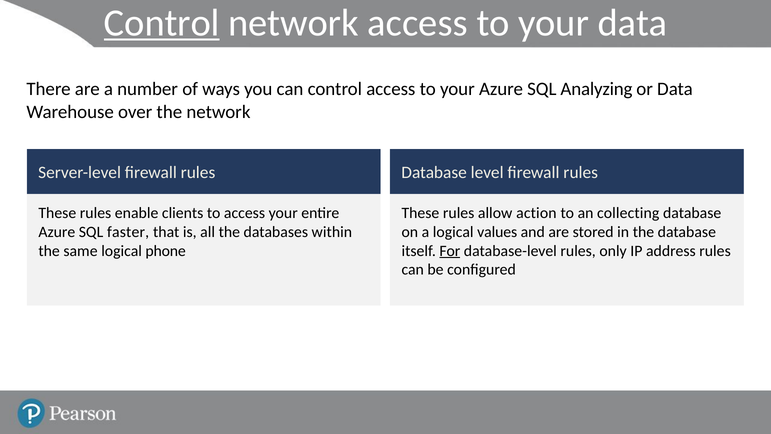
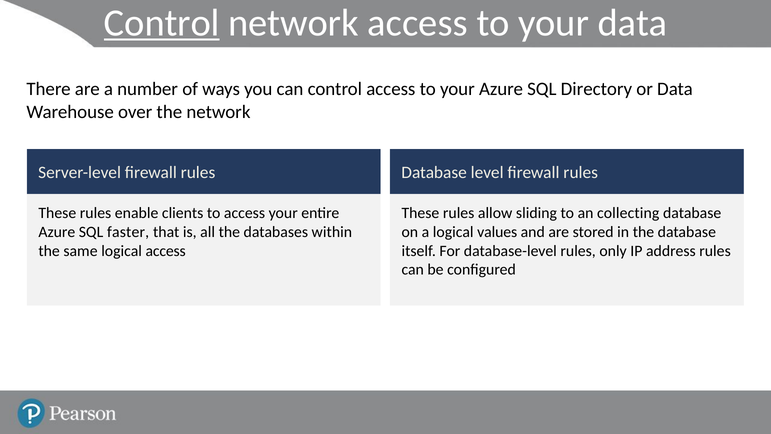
Analyzing: Analyzing -> Directory (596, 89)
action: action -> sliding (536, 213)
logical phone: phone -> access (166, 251)
For underline: present -> none (450, 251)
